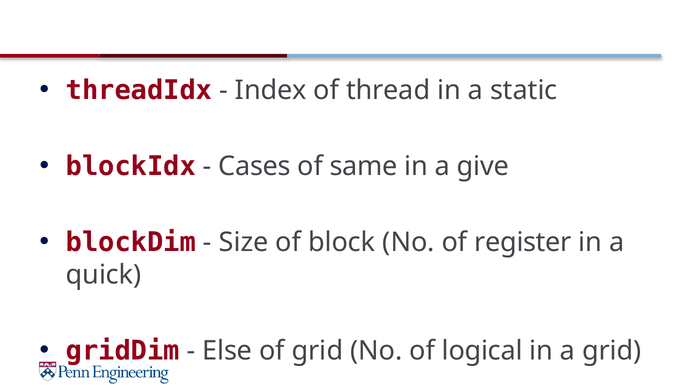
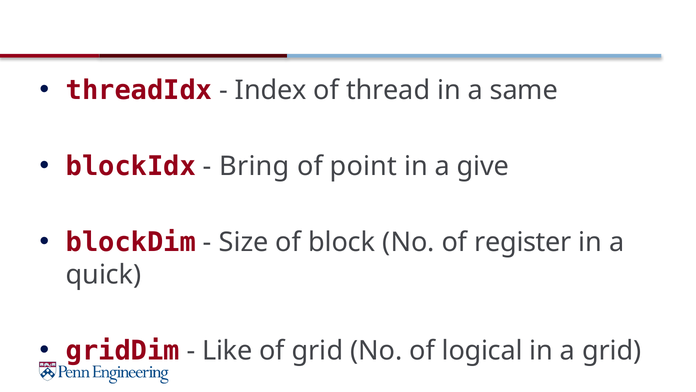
static: static -> same (524, 90)
Cases: Cases -> Bring (254, 166)
same: same -> point (363, 166)
Else: Else -> Like (227, 350)
